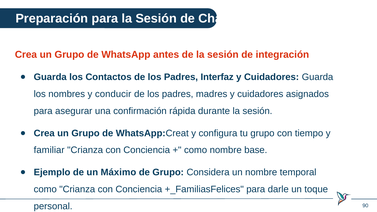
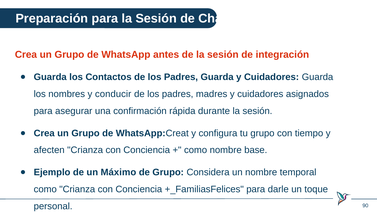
Padres Interfaz: Interfaz -> Guarda (217, 77)
familiar: familiar -> afecten (49, 150)
